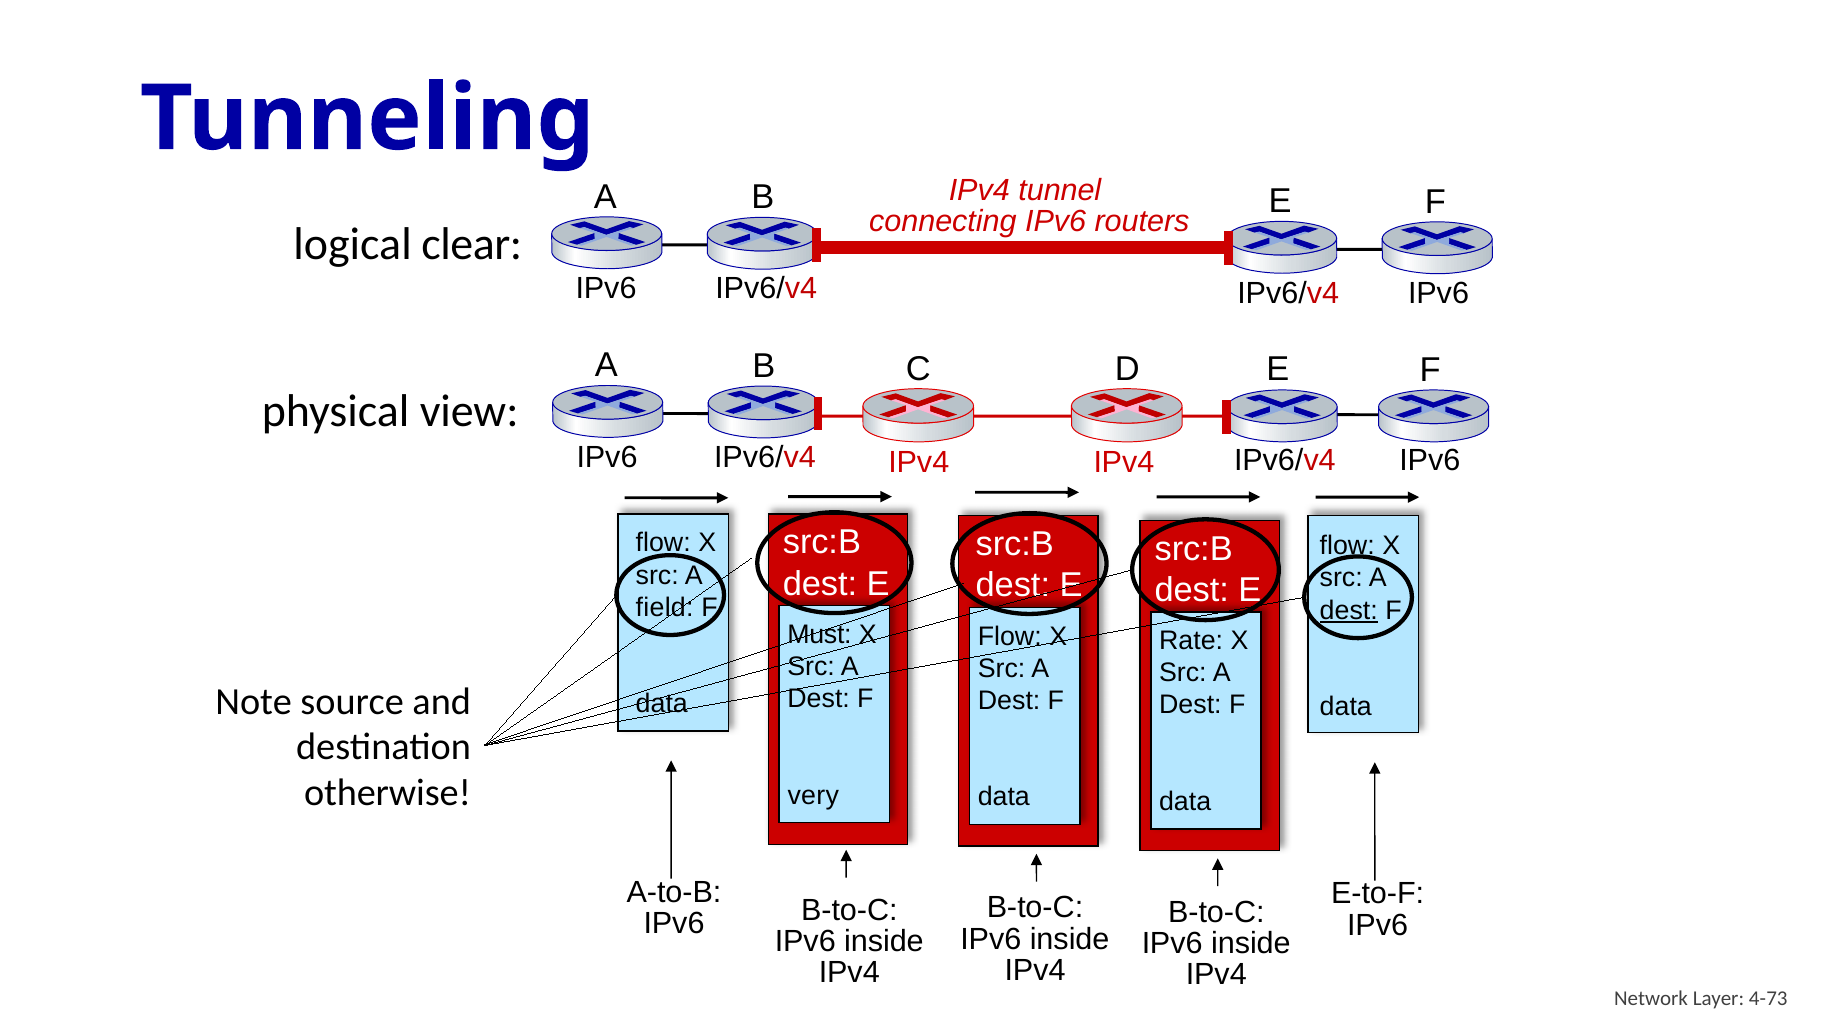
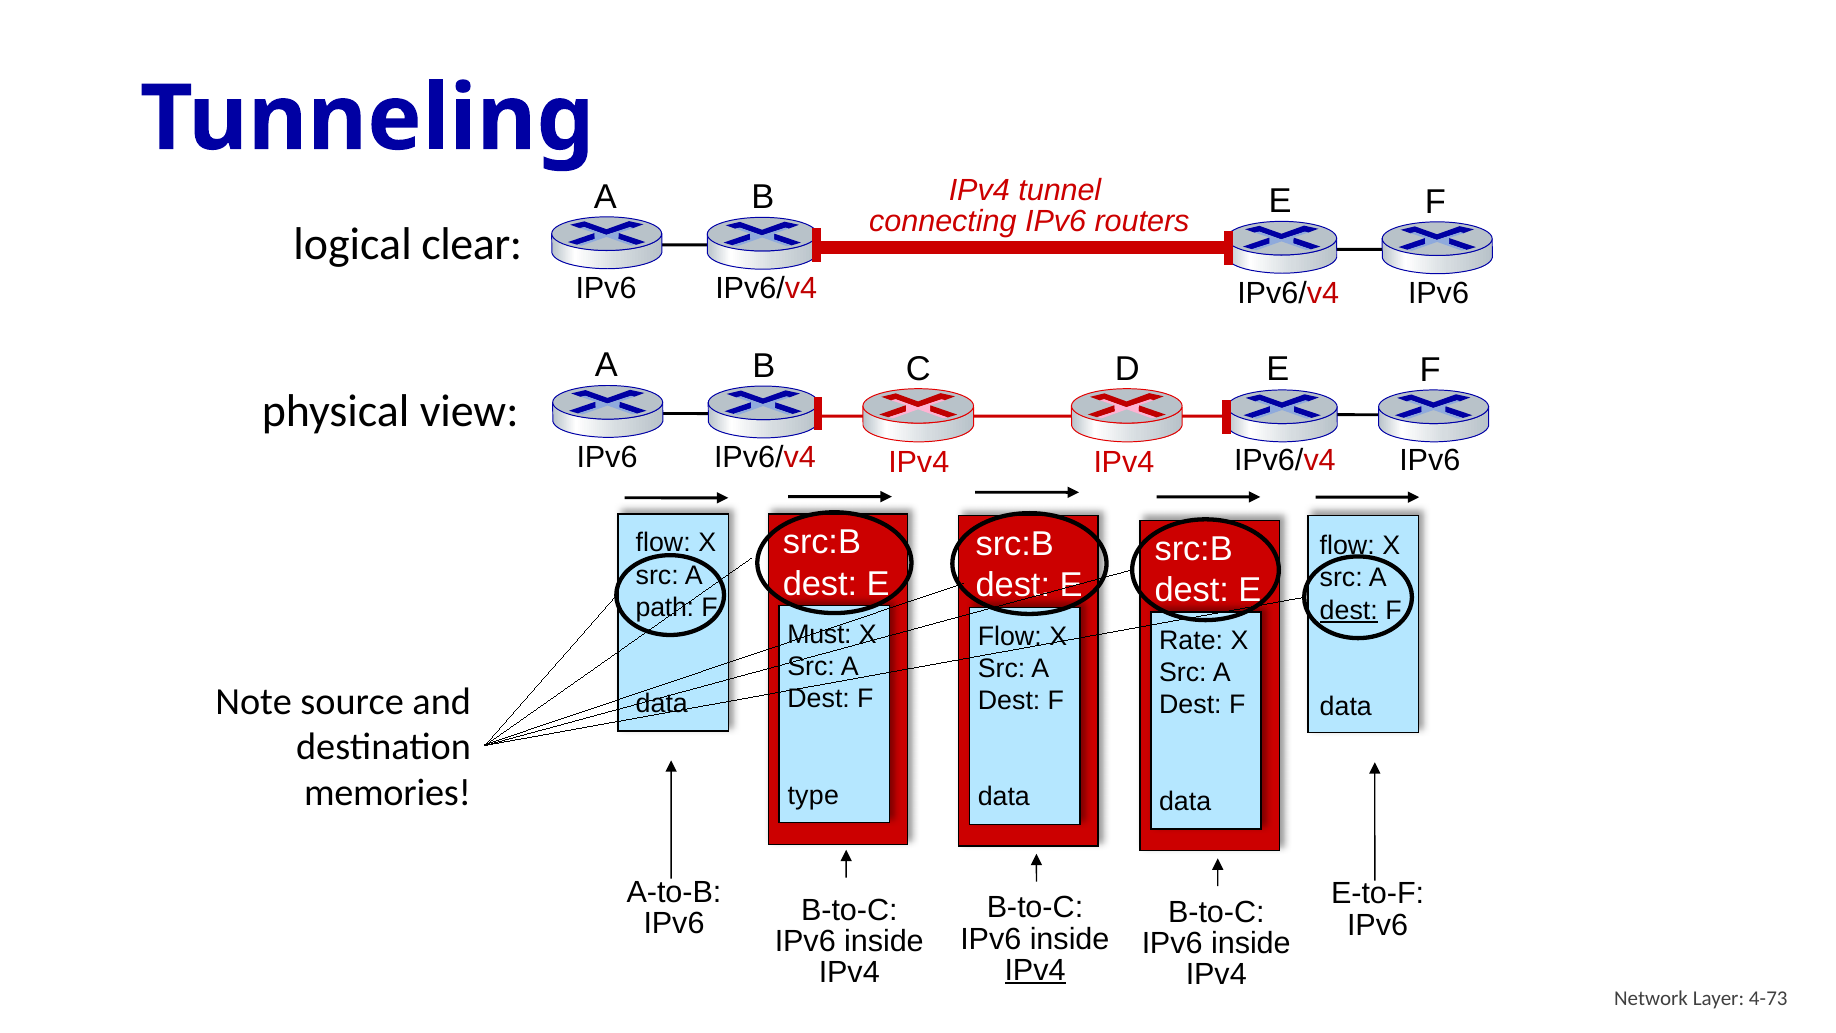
field: field -> path (665, 607)
otherwise: otherwise -> memories (388, 793)
very: very -> type (813, 795)
IPv4 underline: none -> present (1035, 970)
